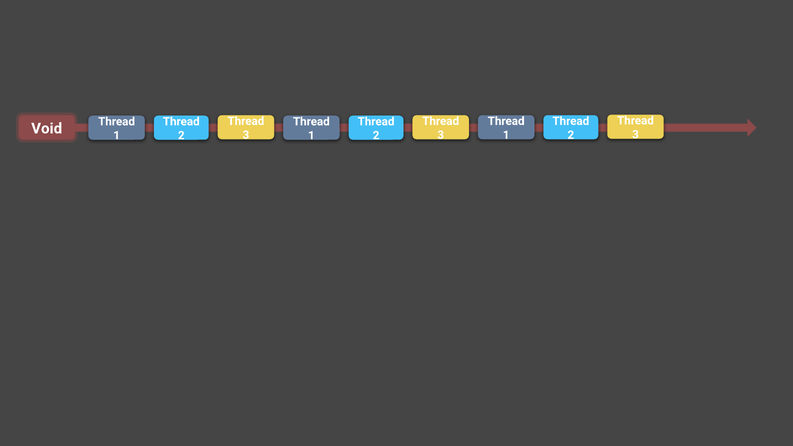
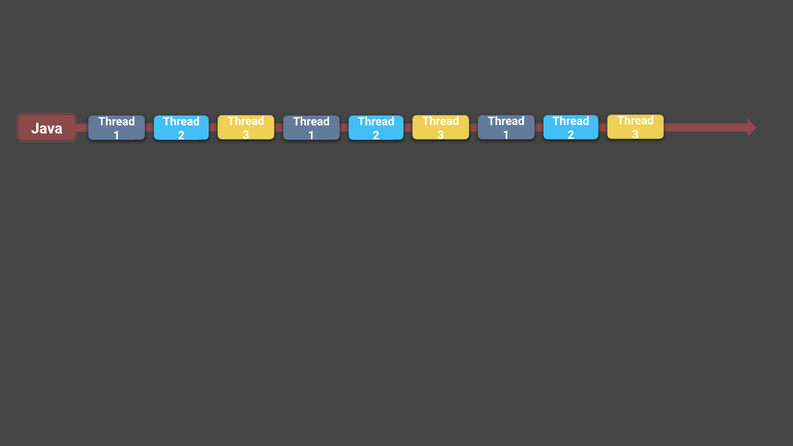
Void: Void -> Java (47, 128)
